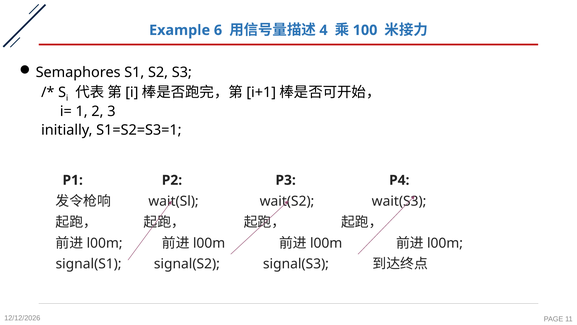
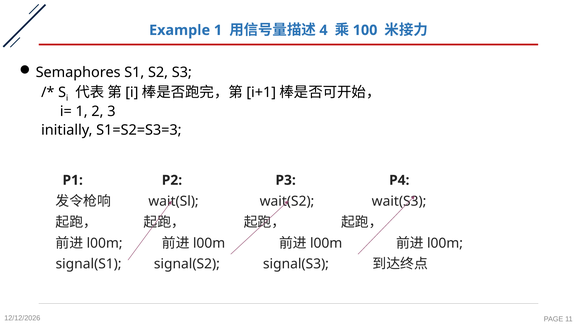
Example 6: 6 -> 1 (218, 30)
S1=S2=S3=1: S1=S2=S3=1 -> S1=S2=S3=3 (139, 130)
